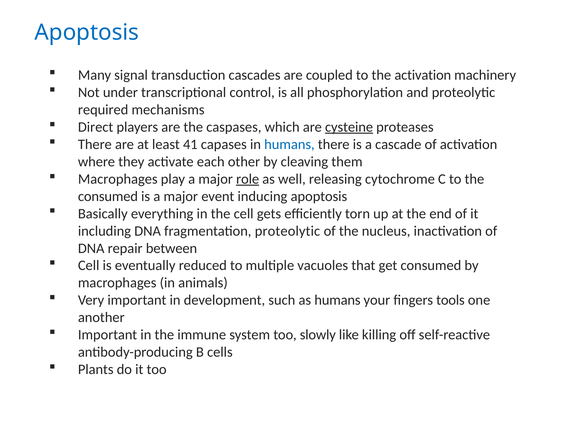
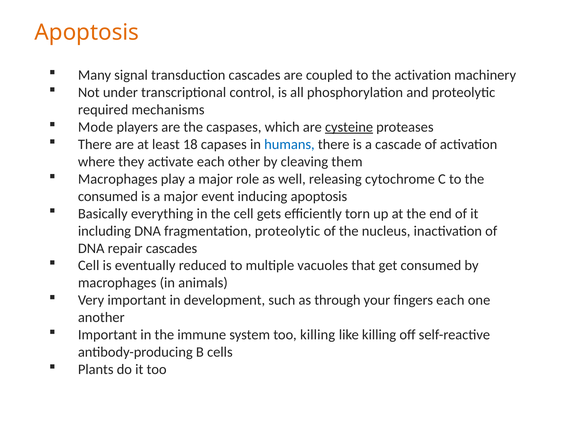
Apoptosis colour: blue -> orange (87, 32)
Direct: Direct -> Mode (96, 127)
41: 41 -> 18 (190, 144)
role underline: present -> none (248, 179)
repair between: between -> cascades (172, 249)
as humans: humans -> through (337, 301)
fingers tools: tools -> each (450, 301)
too slowly: slowly -> killing (318, 335)
